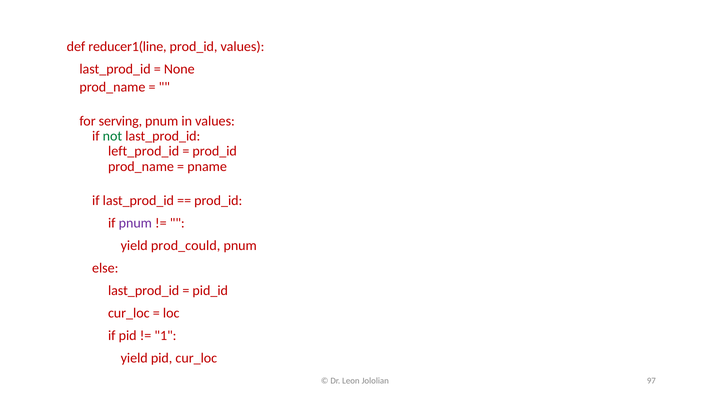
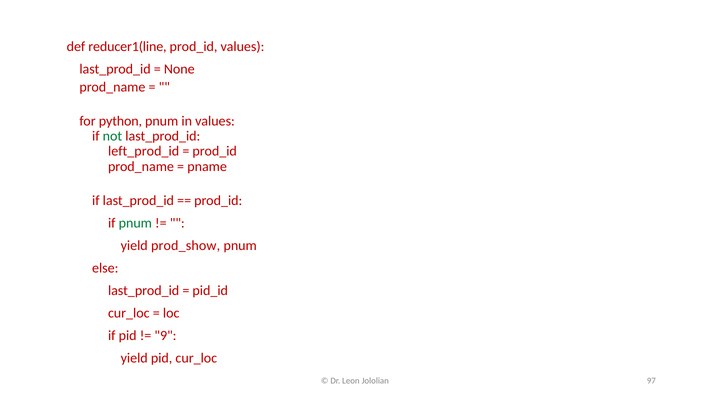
serving: serving -> python (120, 121)
pnum colour: purple -> green (135, 223)
prod_could: prod_could -> prod_show (186, 246)
1: 1 -> 9 (165, 336)
